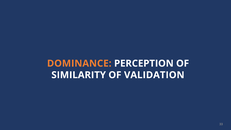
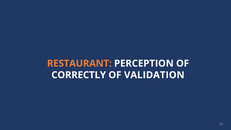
DOMINANCE: DOMINANCE -> RESTAURANT (79, 63)
SIMILARITY: SIMILARITY -> CORRECTLY (79, 75)
